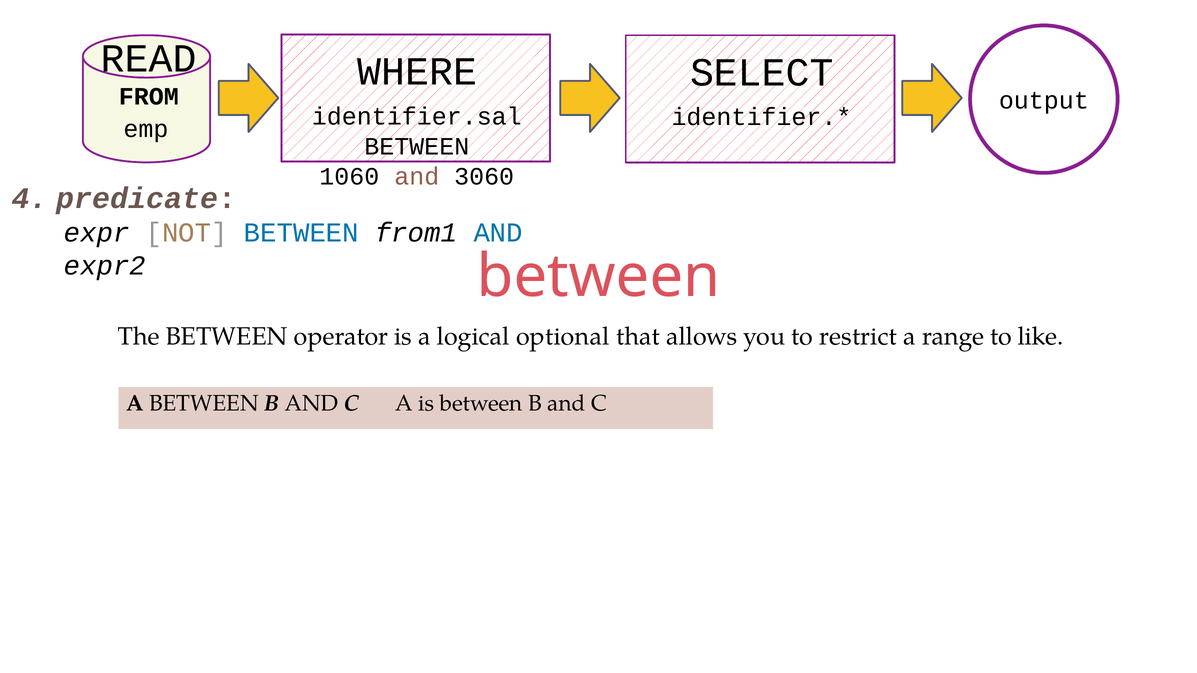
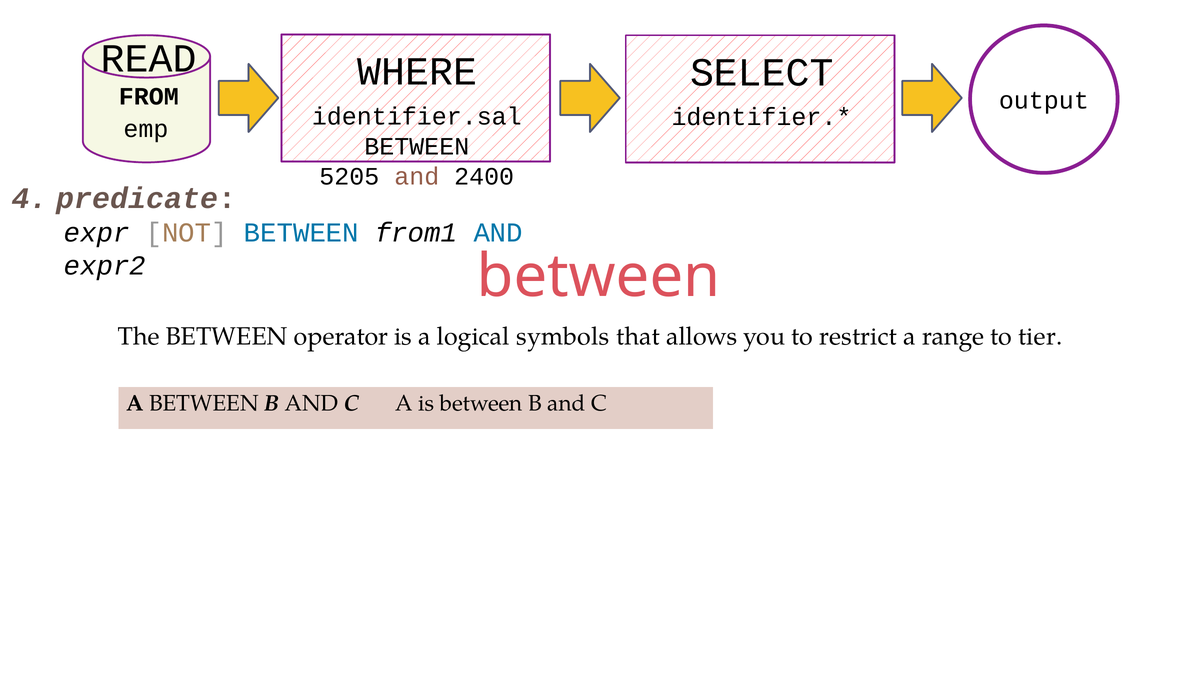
1060: 1060 -> 5205 (349, 176)
3060: 3060 -> 2400 (484, 176)
optional: optional -> symbols (563, 337)
like: like -> tier (1040, 337)
